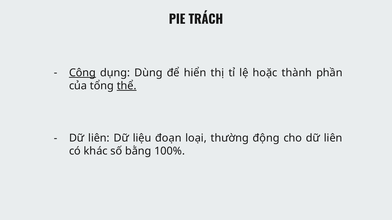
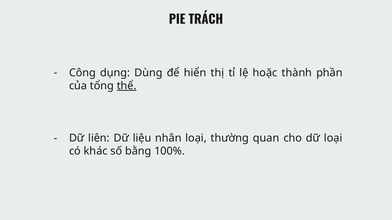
Công underline: present -> none (82, 73)
đoạn: đoạn -> nhân (168, 138)
động: động -> quan (266, 138)
cho dữ liên: liên -> loại (333, 138)
